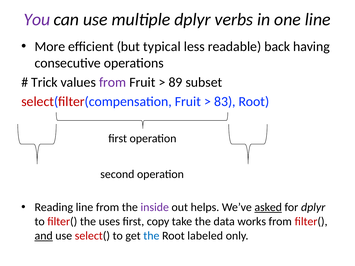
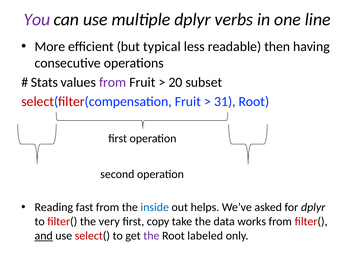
back: back -> then (277, 46)
Trick: Trick -> Stats (44, 82)
89: 89 -> 20 (175, 82)
83: 83 -> 31 (225, 102)
Reading line: line -> fast (85, 208)
inside colour: purple -> blue (155, 208)
asked underline: present -> none (268, 208)
uses: uses -> very (109, 222)
the colour: blue -> purple (151, 236)
